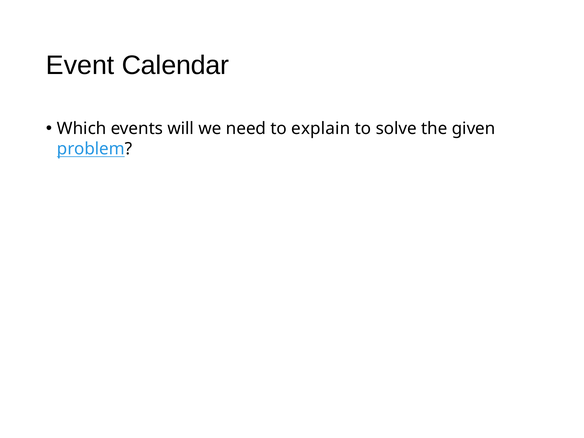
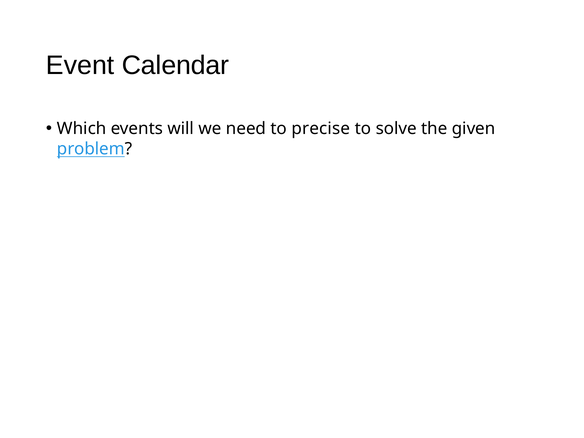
explain: explain -> precise (321, 129)
